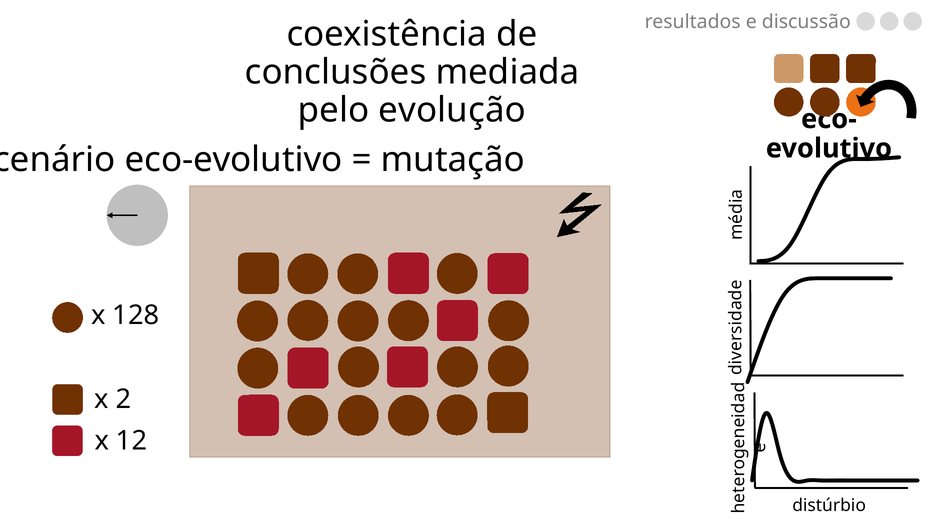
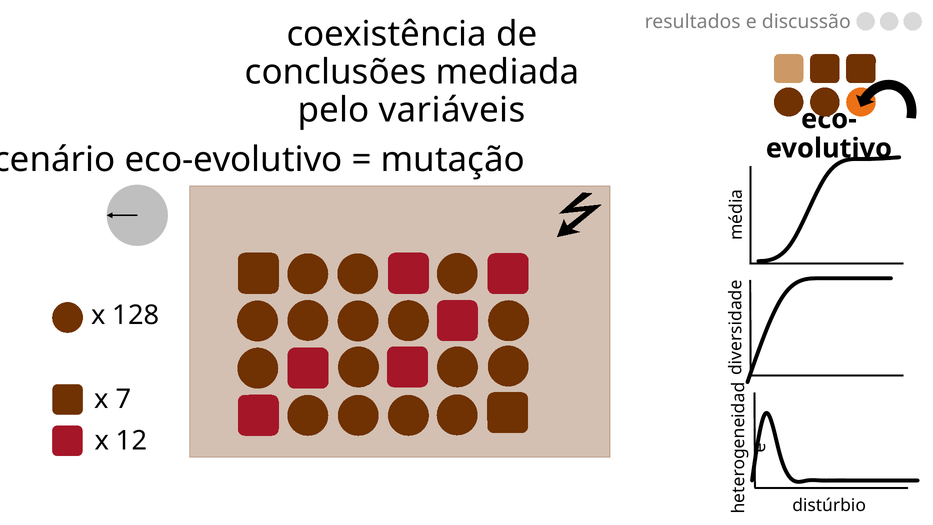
evolução: evolução -> variáveis (452, 110)
2: 2 -> 7 (123, 399)
